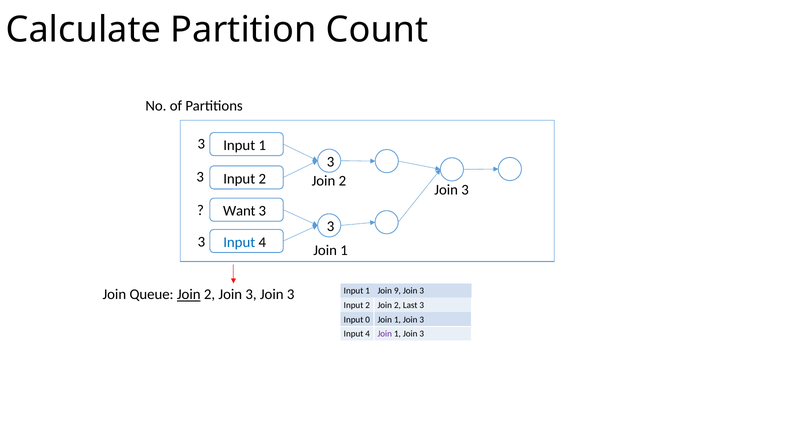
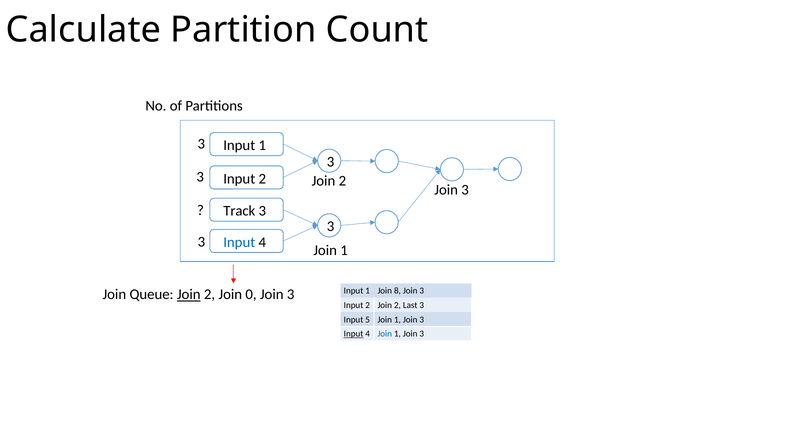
Want: Want -> Track (239, 211)
9: 9 -> 8 (397, 291)
3: 3 -> 0 (251, 294)
0: 0 -> 5 (368, 319)
Input underline: none -> present (354, 334)
Join colour: purple -> blue (385, 334)
